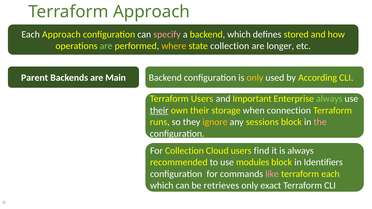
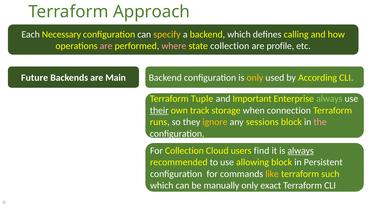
Each Approach: Approach -> Necessary (61, 34)
specify colour: pink -> yellow (167, 34)
stored: stored -> calling (296, 34)
are colour: light green -> pink (106, 46)
where colour: yellow -> pink (174, 46)
longer: longer -> profile (280, 46)
Parent: Parent -> Future (35, 78)
Terraform Users: Users -> Tuple (202, 99)
own their: their -> track (200, 111)
always underline: none -> present (301, 151)
modules: modules -> allowing (253, 162)
Identifiers: Identifiers -> Persistent (323, 162)
like colour: pink -> yellow (272, 174)
terraform each: each -> such (330, 174)
retrieves: retrieves -> manually (221, 186)
